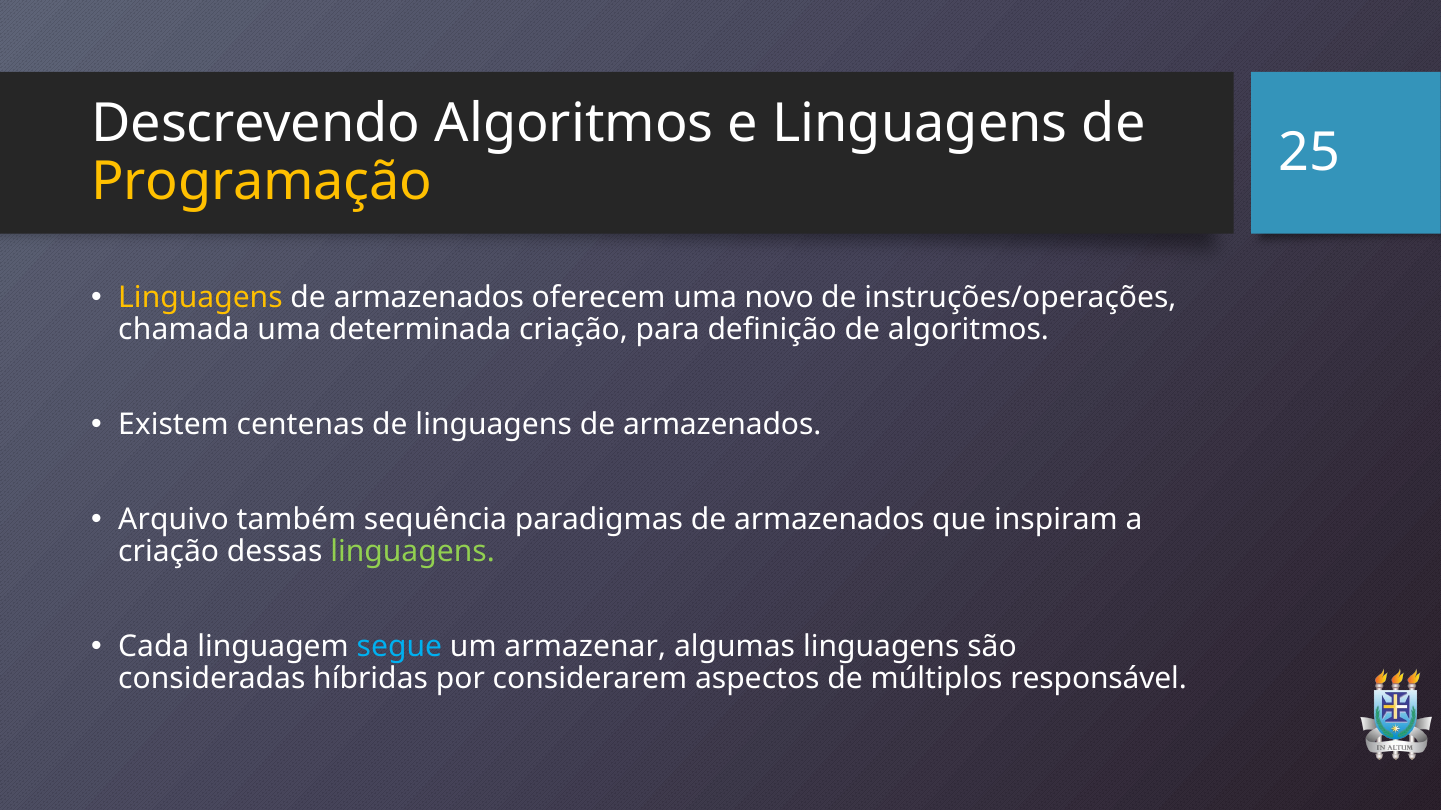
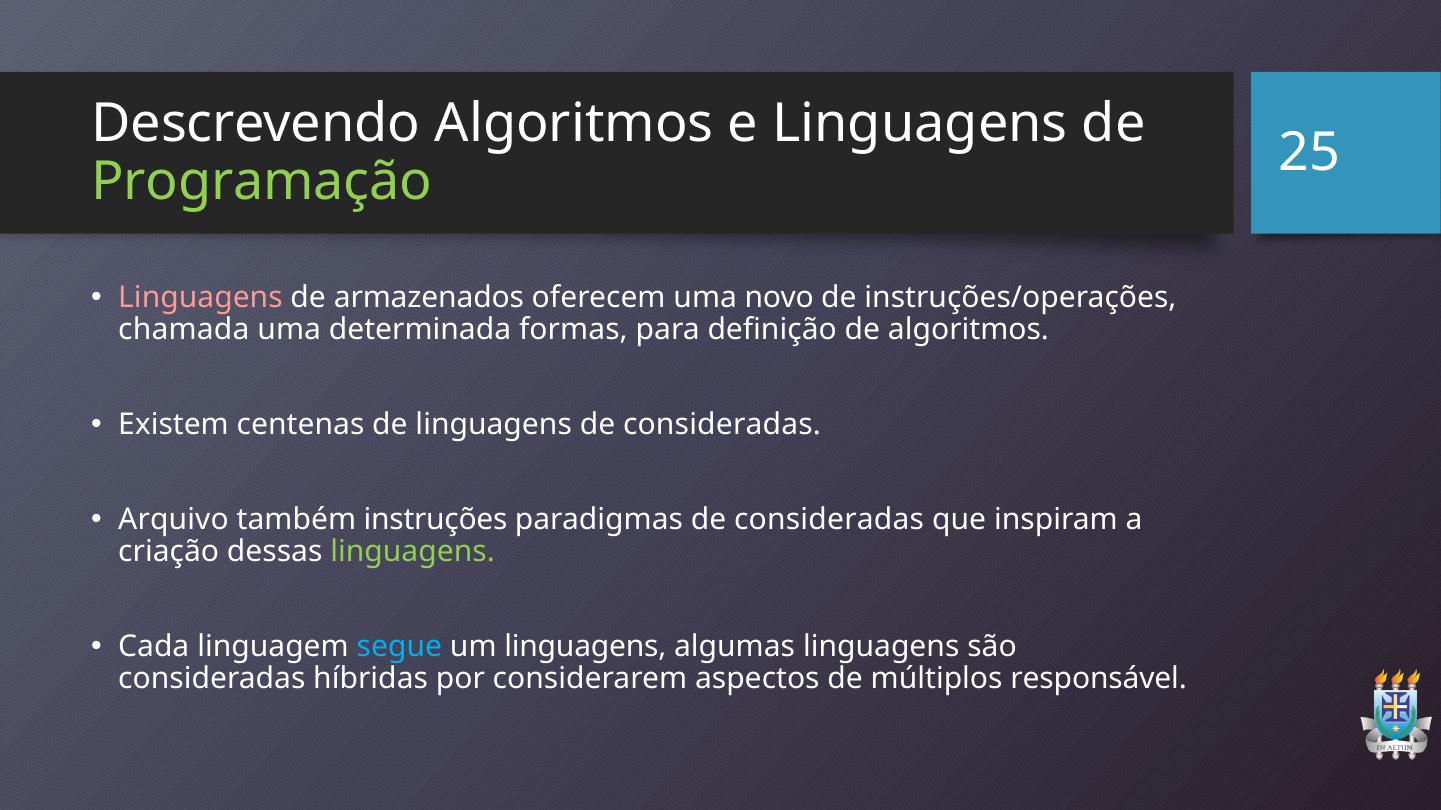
Programação colour: yellow -> light green (262, 182)
Linguagens colour: yellow -> pink (200, 298)
determinada criação: criação -> formas (573, 330)
de linguagens de armazenados: armazenados -> consideradas (722, 425)
sequência: sequência -> instruções (436, 520)
paradigmas de armazenados: armazenados -> consideradas (829, 520)
um armazenar: armazenar -> linguagens (585, 647)
